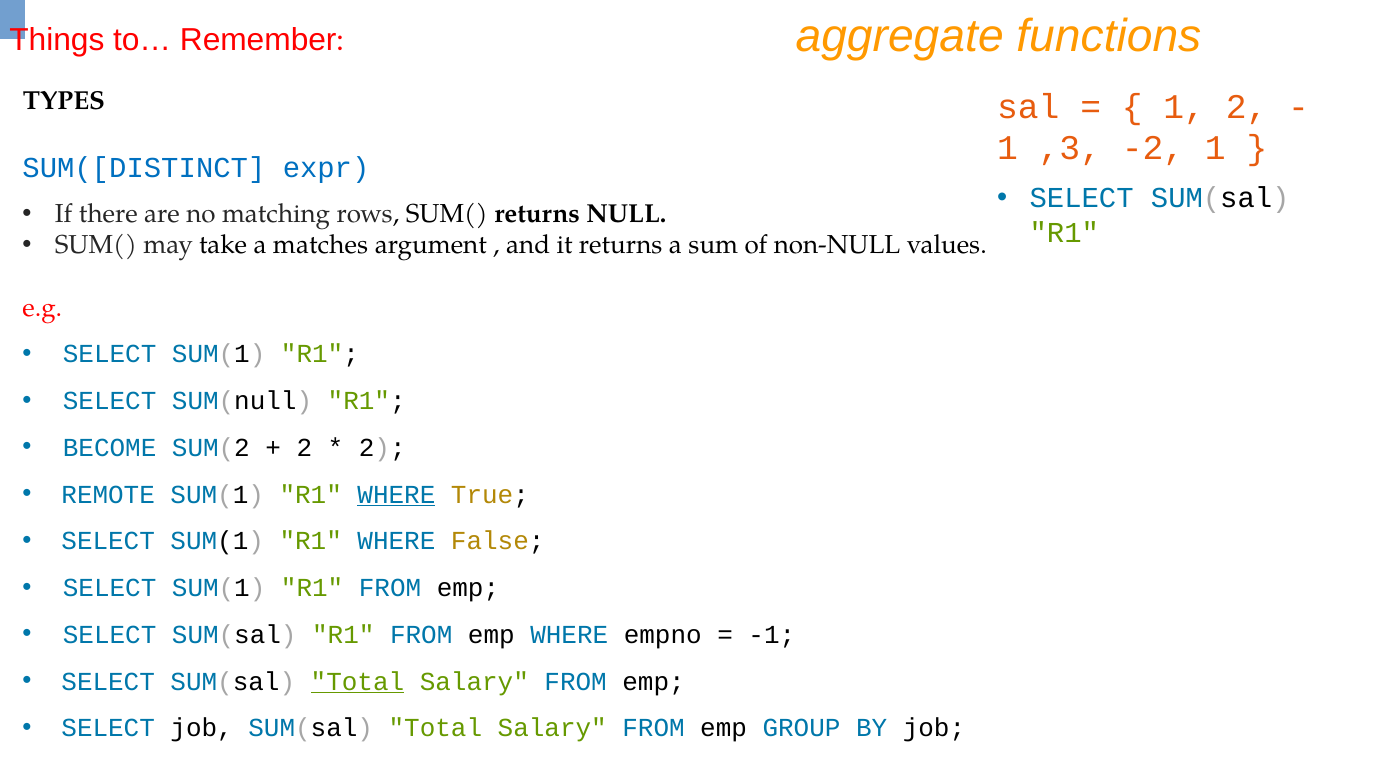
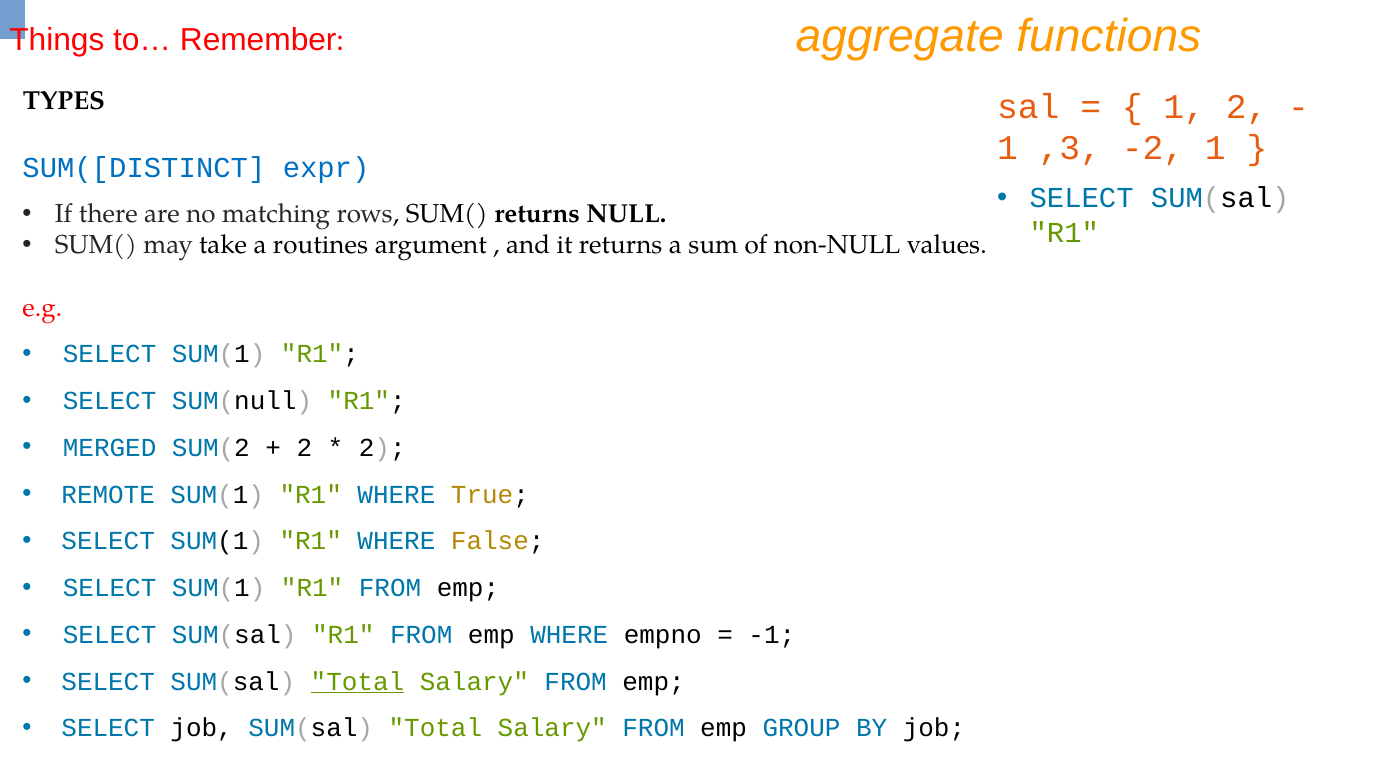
matches: matches -> routines (321, 245)
BECOME: BECOME -> MERGED (110, 448)
WHERE underline: present -> none (396, 495)
